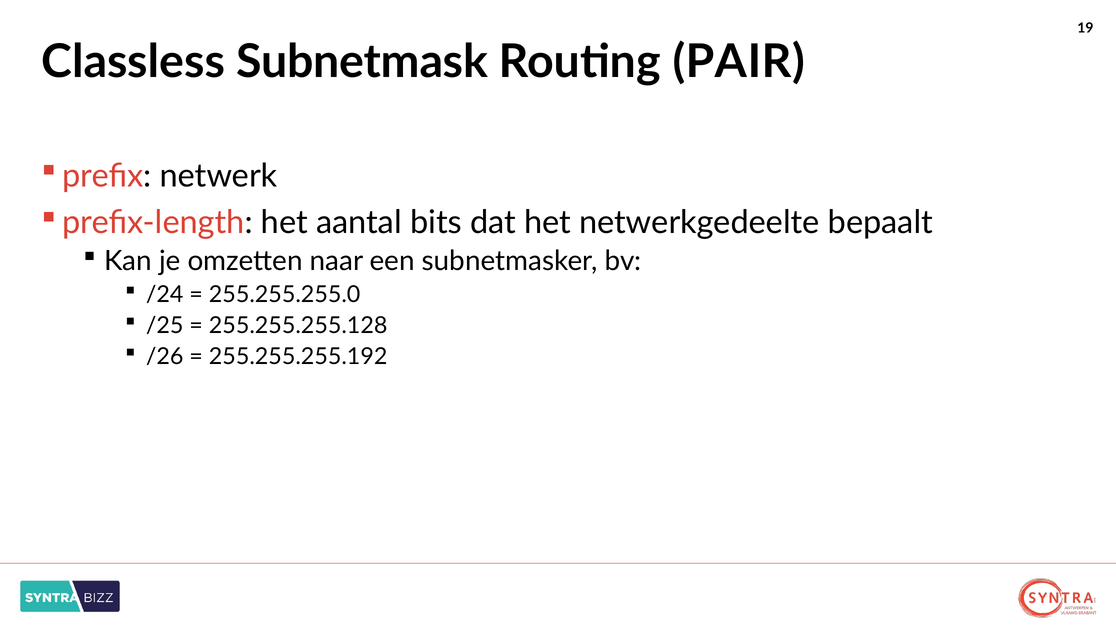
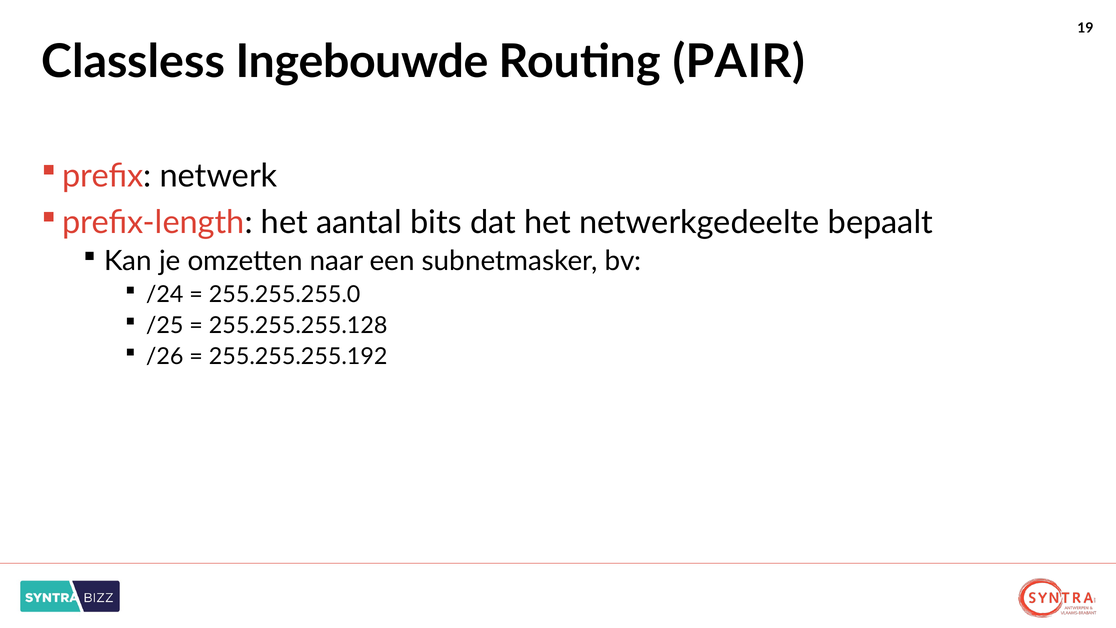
Subnetmask: Subnetmask -> Ingebouwde (362, 62)
